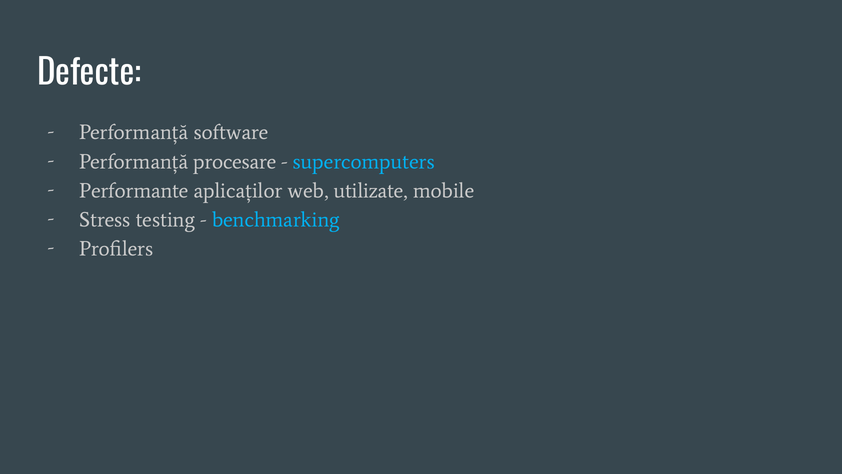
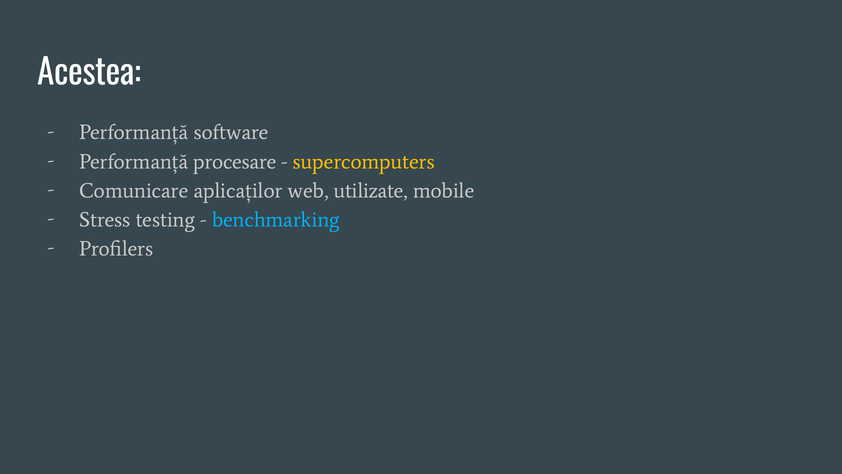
Defecte: Defecte -> Acestea (89, 73)
supercomputers colour: light blue -> yellow (364, 161)
Performante: Performante -> Comunicare (134, 190)
